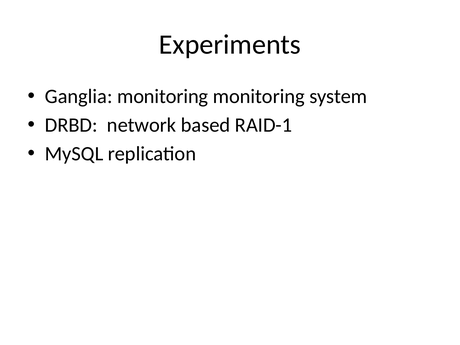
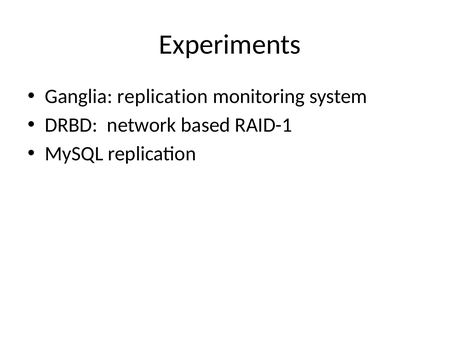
Ganglia monitoring: monitoring -> replication (163, 96)
